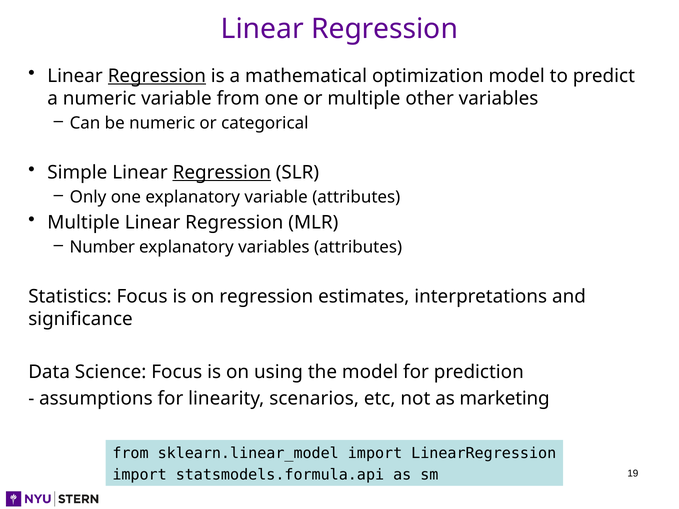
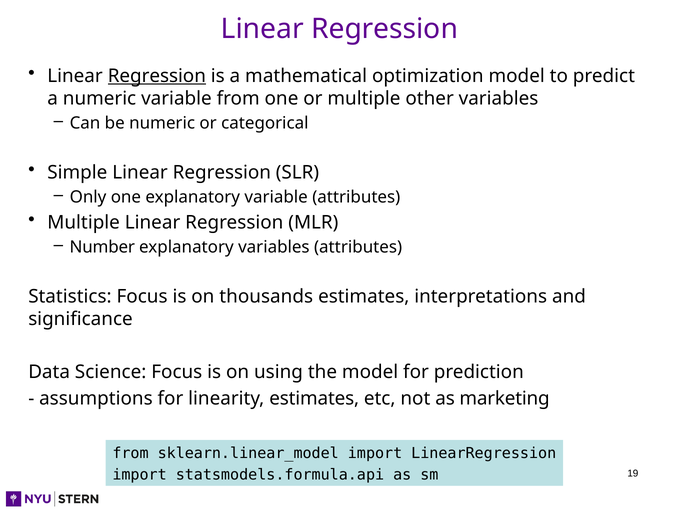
Regression underline: present -> none (222, 173)
on regression: regression -> thousands (266, 297)
linearity scenarios: scenarios -> estimates (314, 399)
